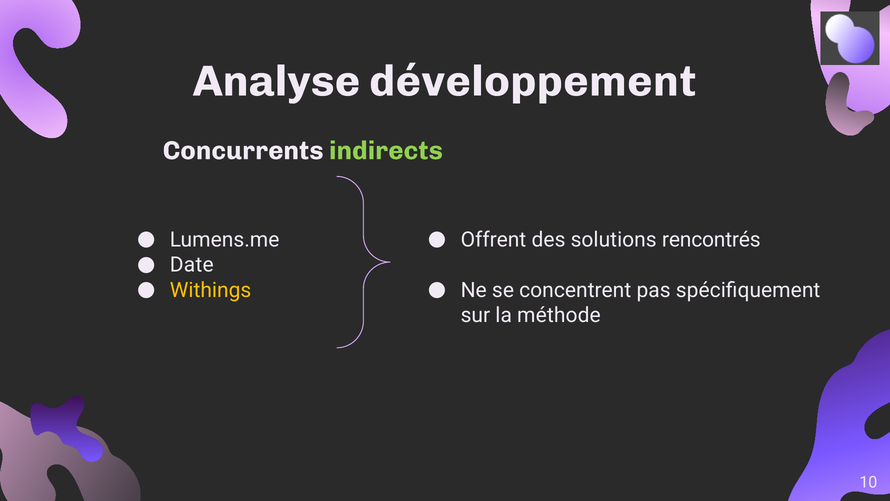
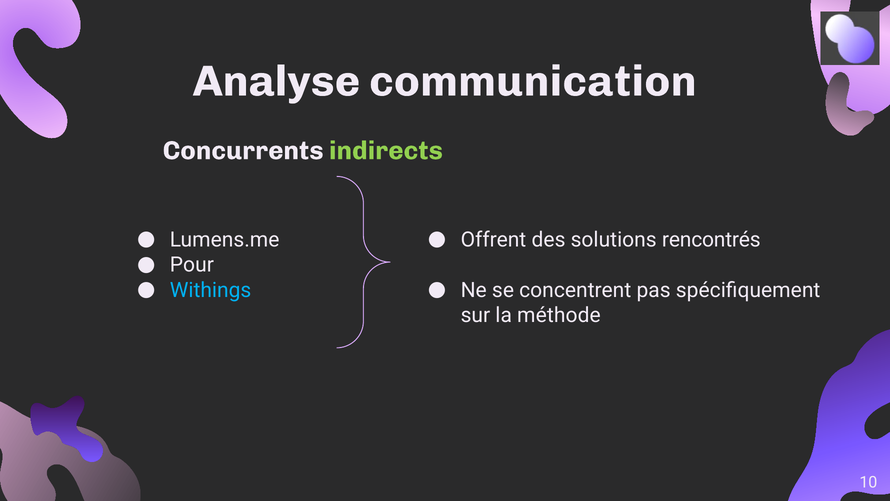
développement: développement -> communication (533, 81)
Date: Date -> Pour (192, 265)
Withings colour: yellow -> light blue (211, 290)
